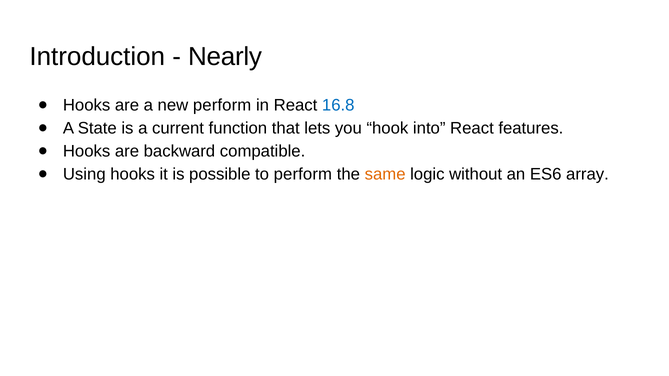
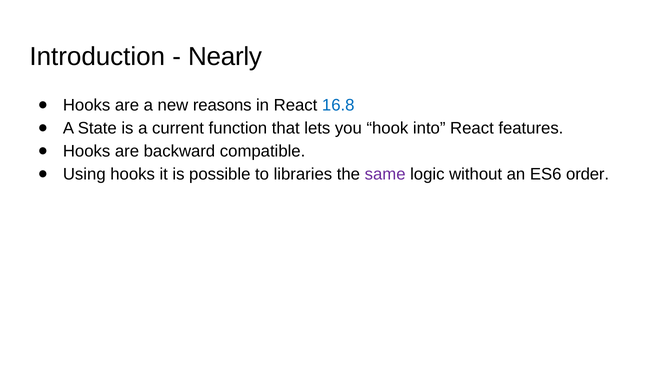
new perform: perform -> reasons (222, 105)
to perform: perform -> libraries (303, 174)
same colour: orange -> purple (385, 174)
array: array -> order (588, 174)
